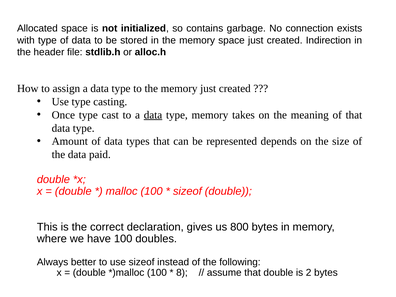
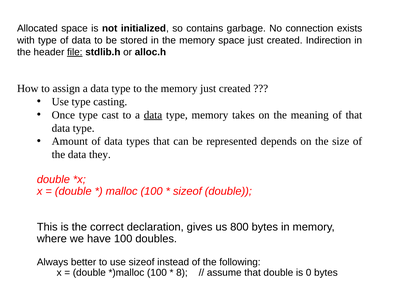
file underline: none -> present (75, 52)
paid: paid -> they (100, 155)
2: 2 -> 0 (309, 273)
